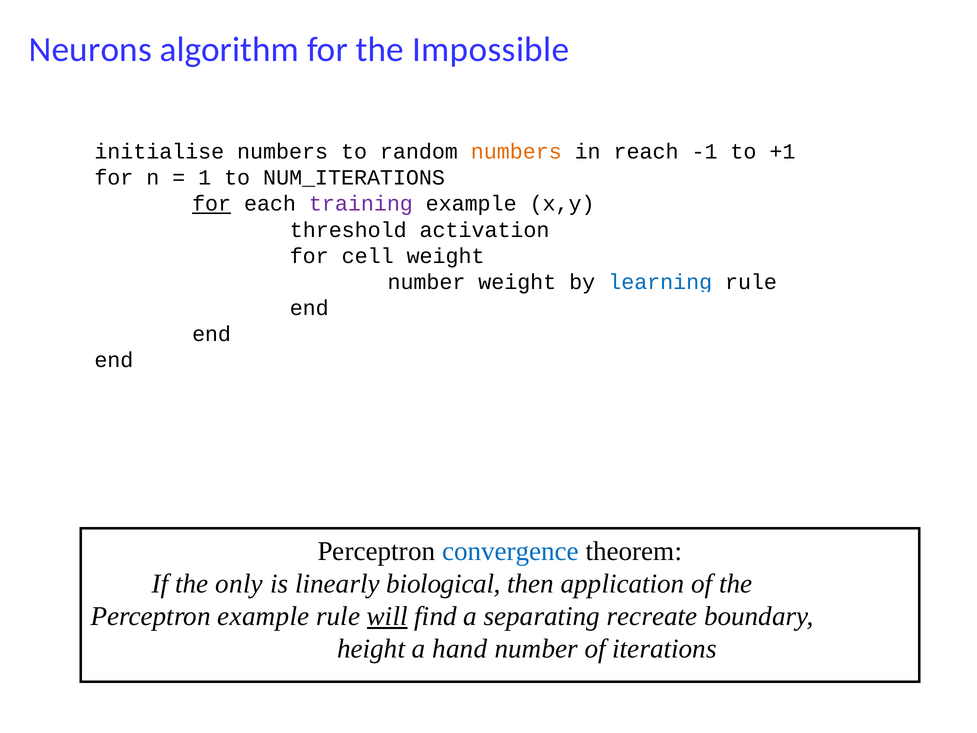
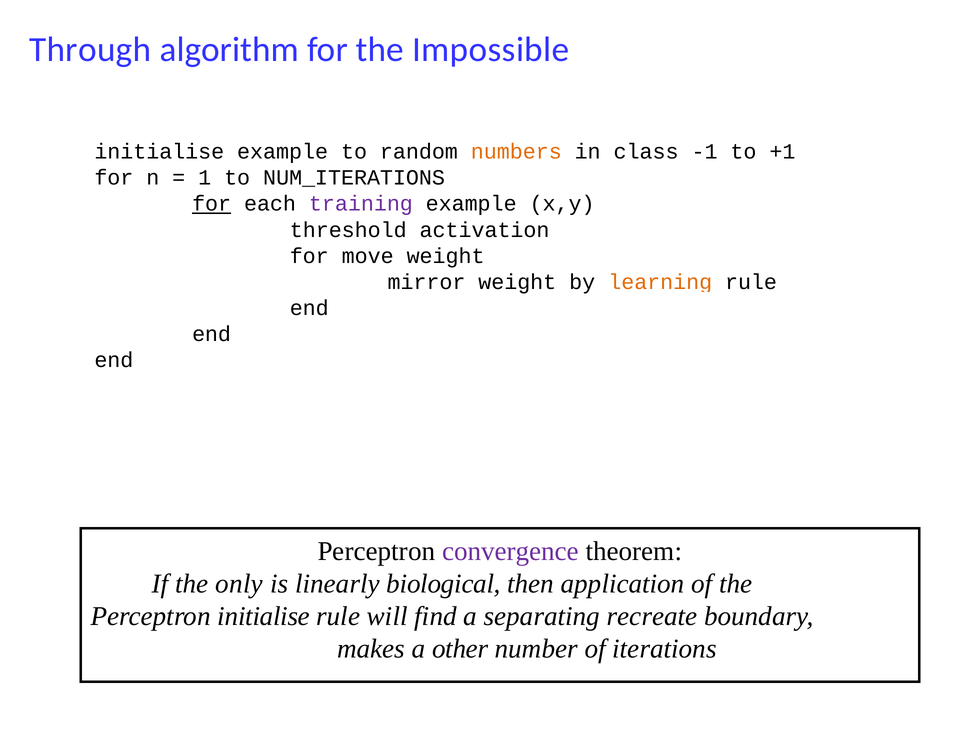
Neurons: Neurons -> Through (90, 50)
initialise numbers: numbers -> example (283, 152)
reach: reach -> class (646, 152)
cell: cell -> move (368, 256)
number: number -> mirror (426, 282)
learning colour: blue -> orange (660, 282)
convergence colour: blue -> purple (510, 551)
Perceptron example: example -> initialise (264, 616)
will underline: present -> none (387, 616)
height: height -> makes (371, 649)
hand: hand -> other (460, 649)
